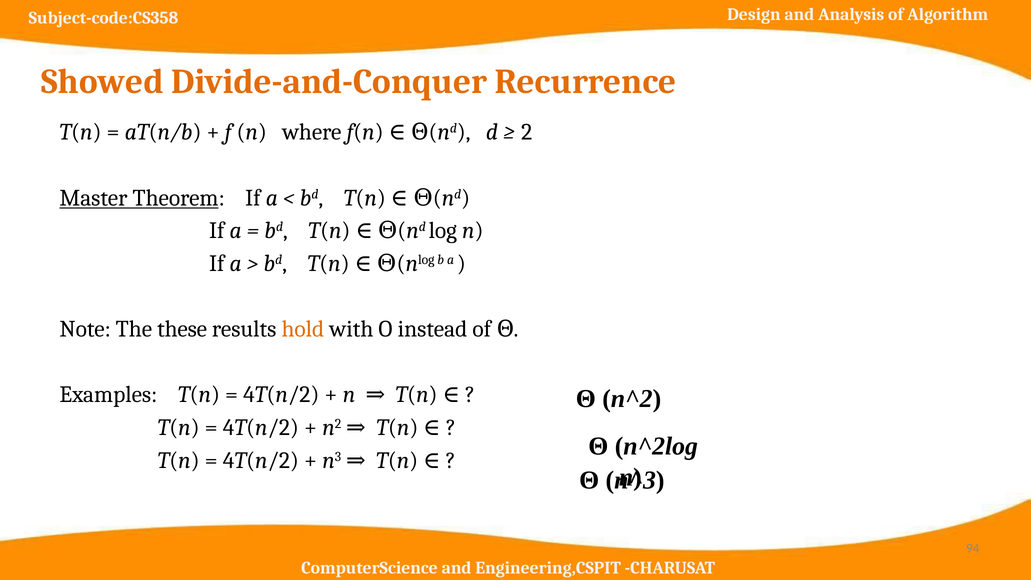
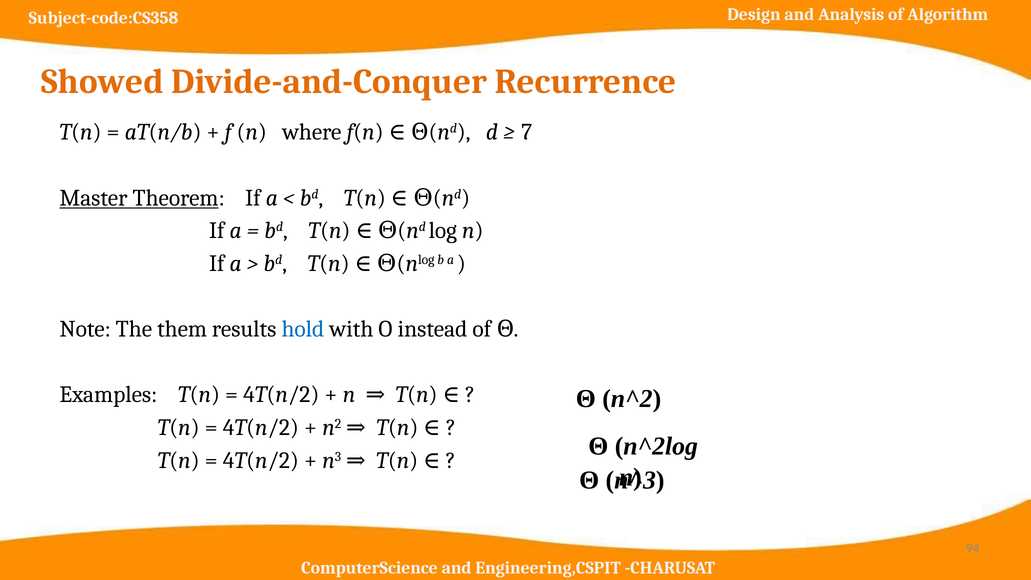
2: 2 -> 7 (527, 132)
these: these -> them (182, 329)
hold colour: orange -> blue (303, 329)
